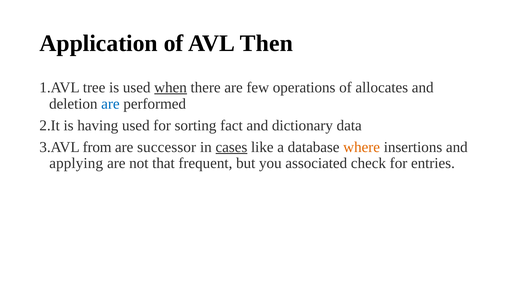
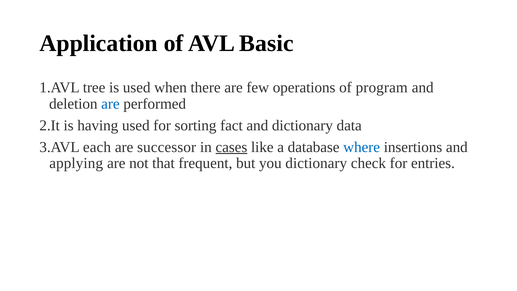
Then: Then -> Basic (266, 43)
when underline: present -> none (171, 87)
allocates: allocates -> program (382, 87)
from: from -> each (97, 147)
where colour: orange -> blue (362, 147)
you associated: associated -> dictionary (316, 163)
